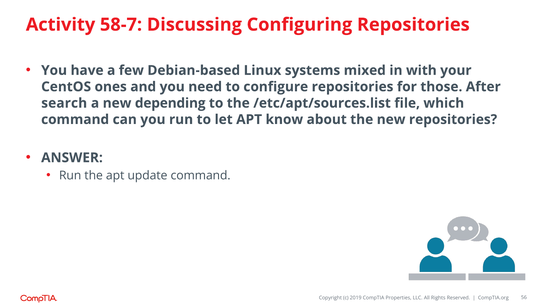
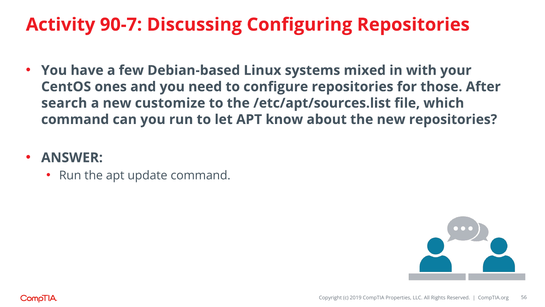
58-7: 58-7 -> 90-7 (121, 25)
depending: depending -> customize (170, 103)
